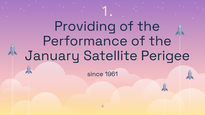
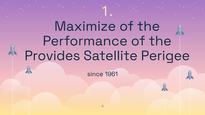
Providing: Providing -> Maximize (85, 26)
January: January -> Provides (52, 56)
